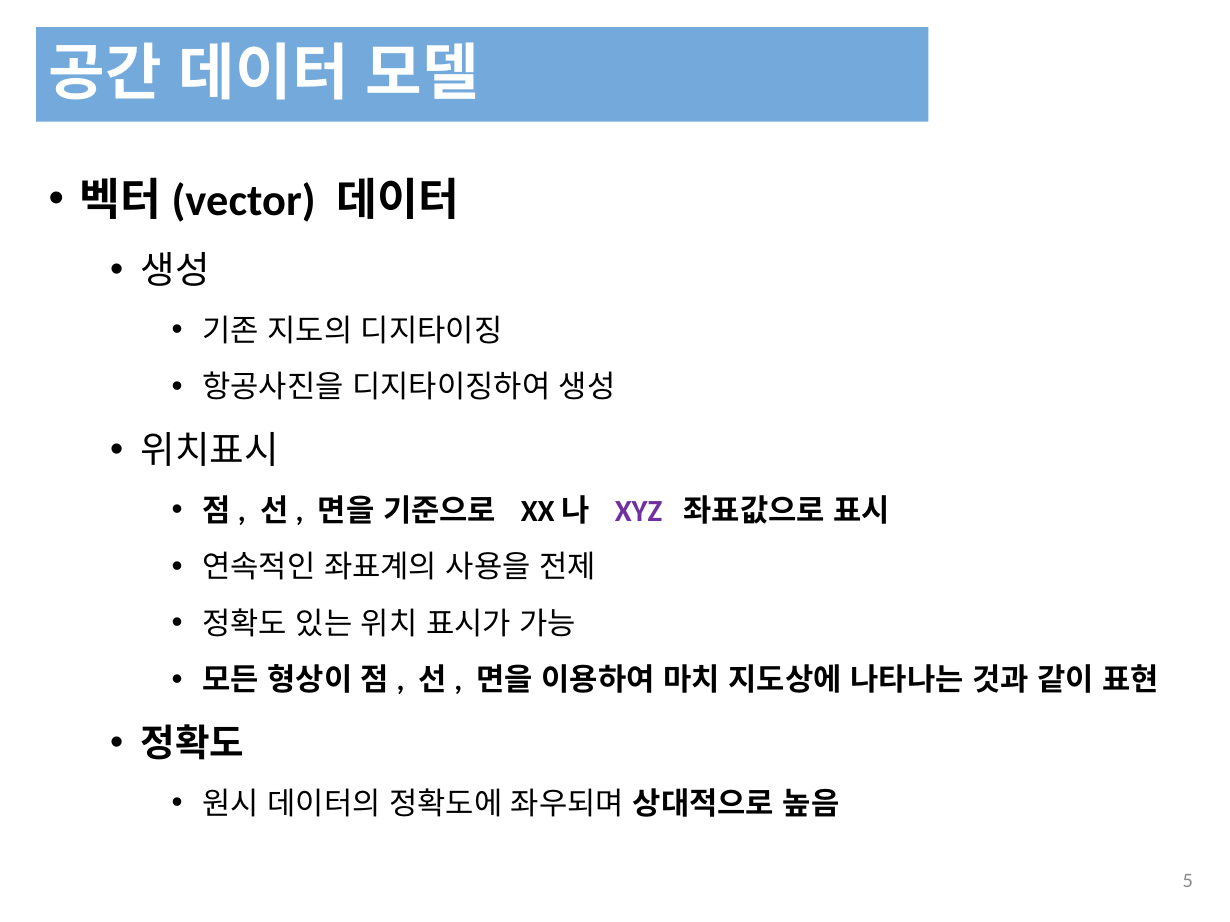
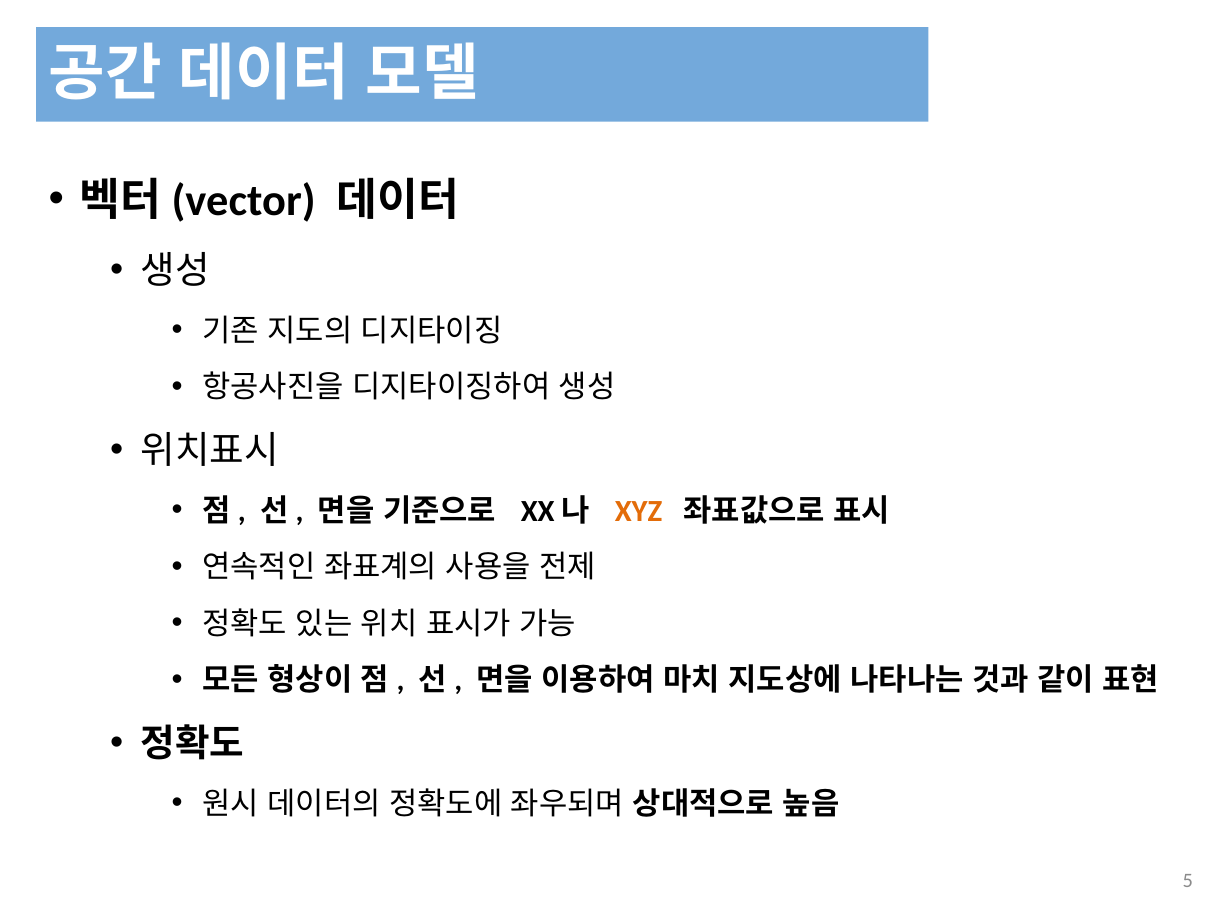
XYZ colour: purple -> orange (639, 511)
